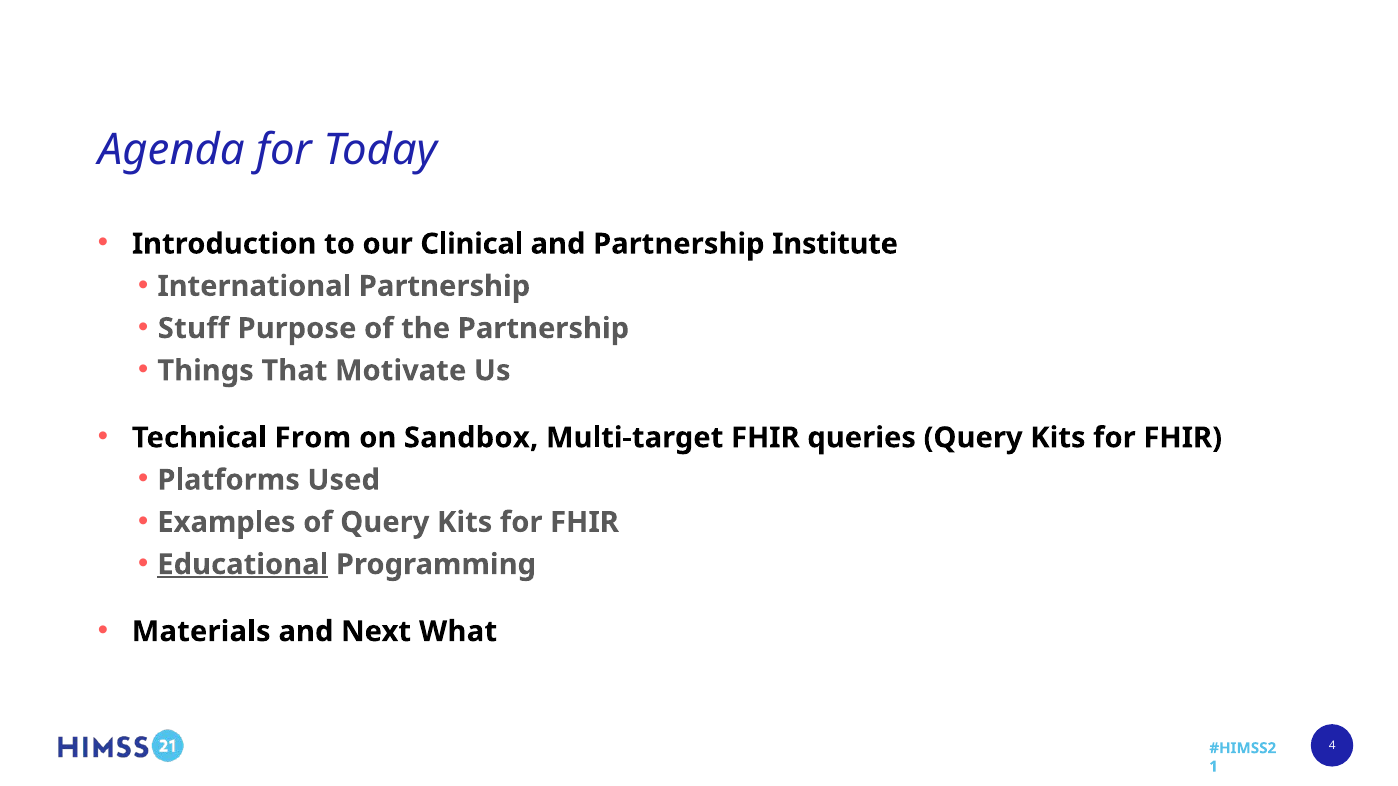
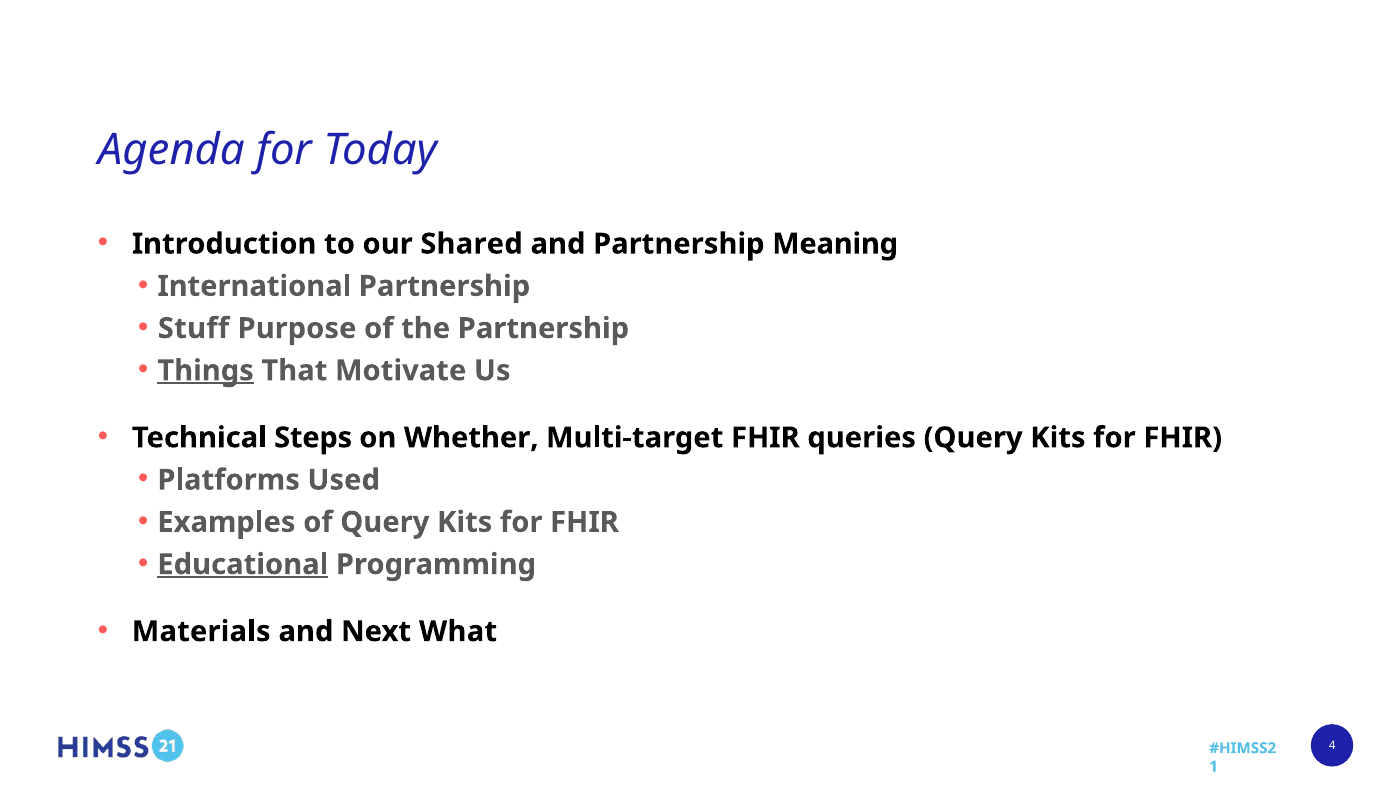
Clinical: Clinical -> Shared (472, 244)
Institute: Institute -> Meaning (835, 244)
Things underline: none -> present (206, 371)
From: From -> Steps (313, 438)
Sandbox: Sandbox -> Whether (471, 438)
